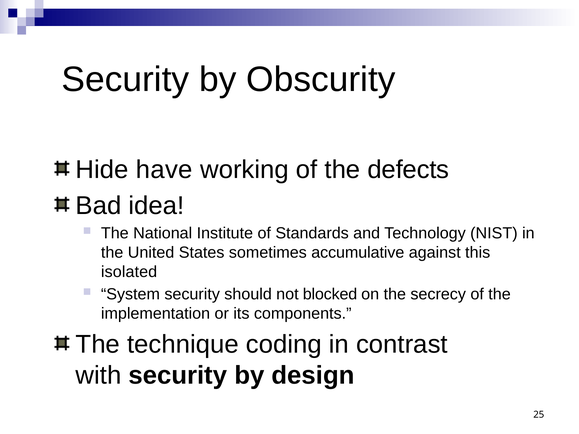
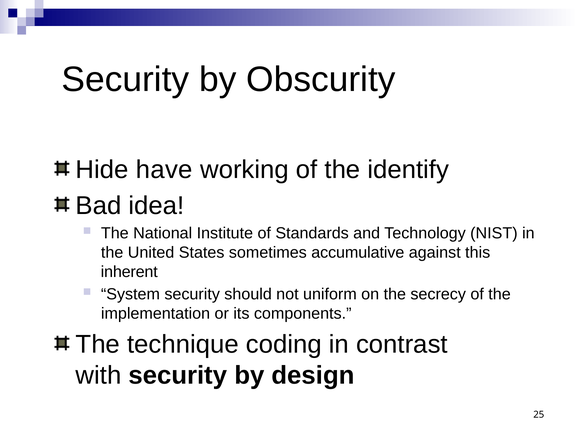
defects: defects -> identify (408, 170)
isolated: isolated -> inherent (129, 272)
blocked: blocked -> uniform (330, 294)
